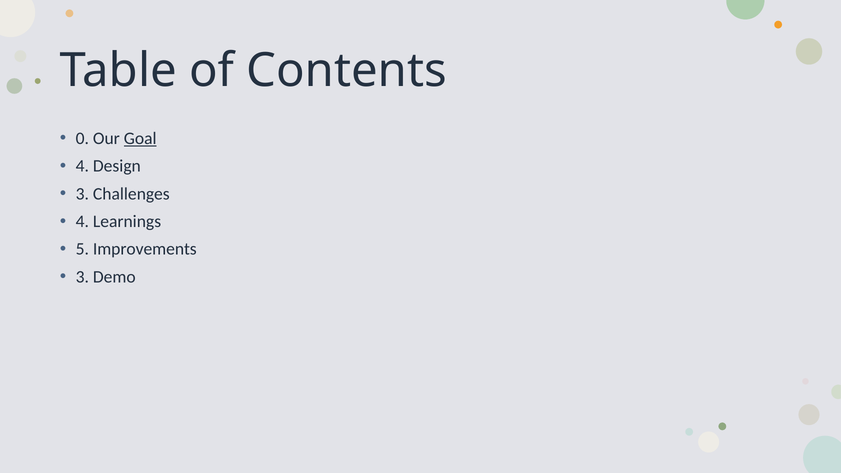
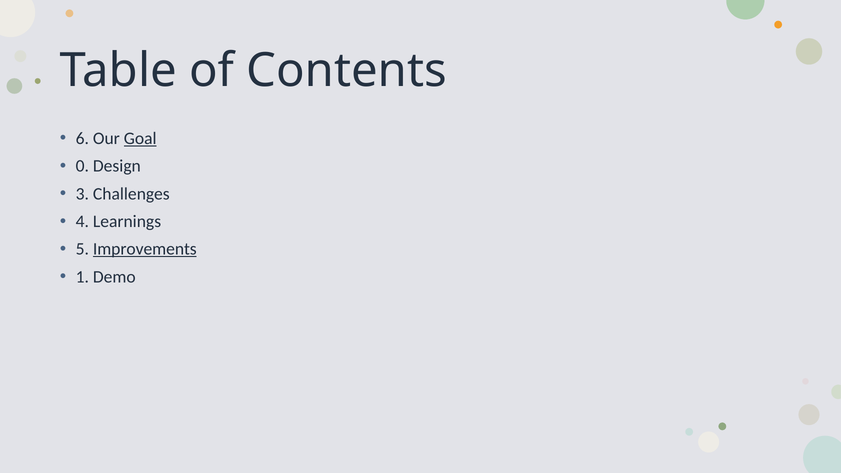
0: 0 -> 6 (82, 138)
4: 4 -> 0 (82, 166)
Improvements underline: none -> present (145, 249)
3: 3 -> 1 (82, 277)
